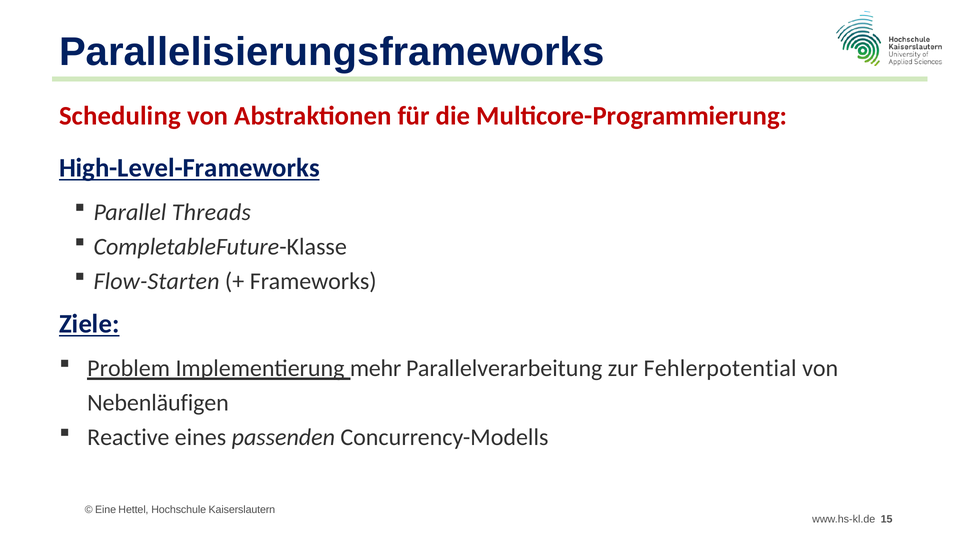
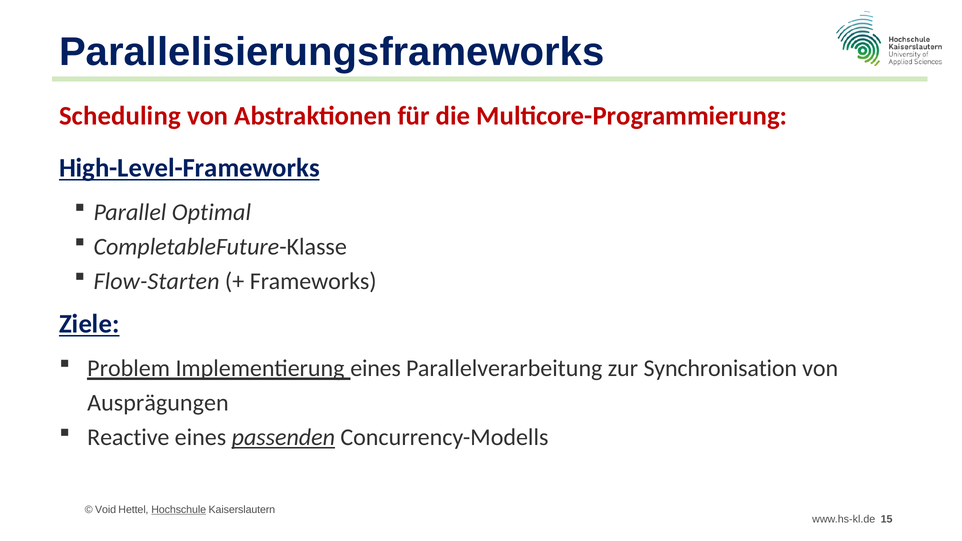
Threads: Threads -> Optimal (211, 212)
Implementierung mehr: mehr -> eines (376, 368)
Fehlerpotential: Fehlerpotential -> Synchronisation (720, 368)
Nebenläufigen: Nebenläufigen -> Ausprägungen (158, 403)
passenden underline: none -> present (283, 438)
Eine: Eine -> Void (106, 510)
Hochschule underline: none -> present (179, 510)
